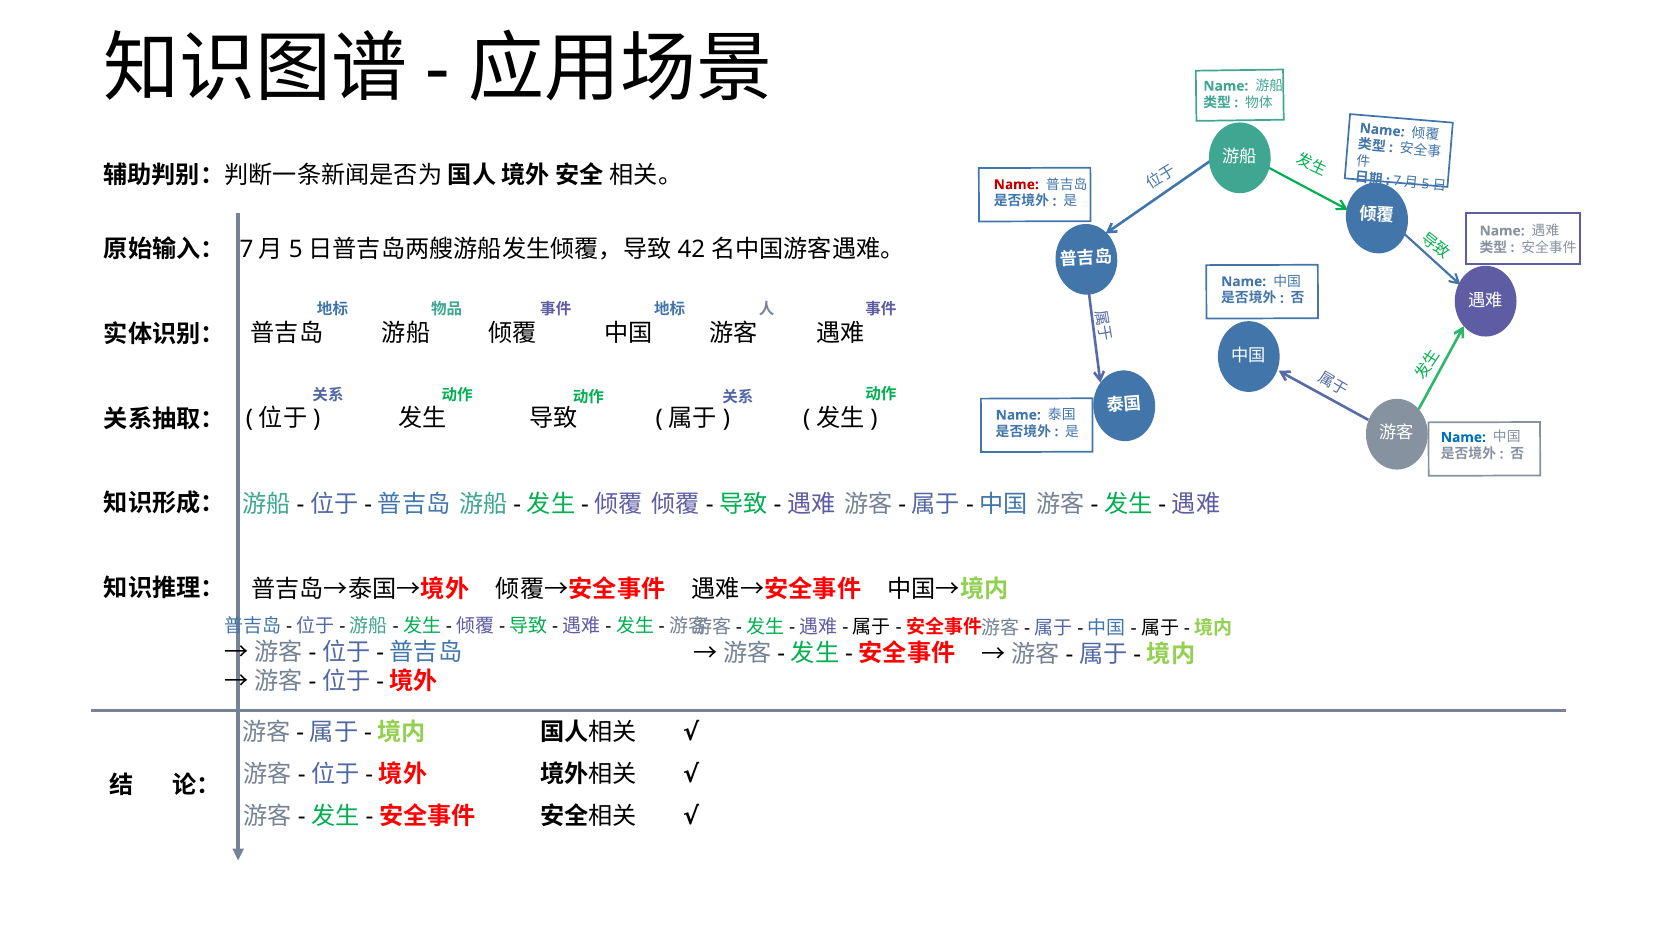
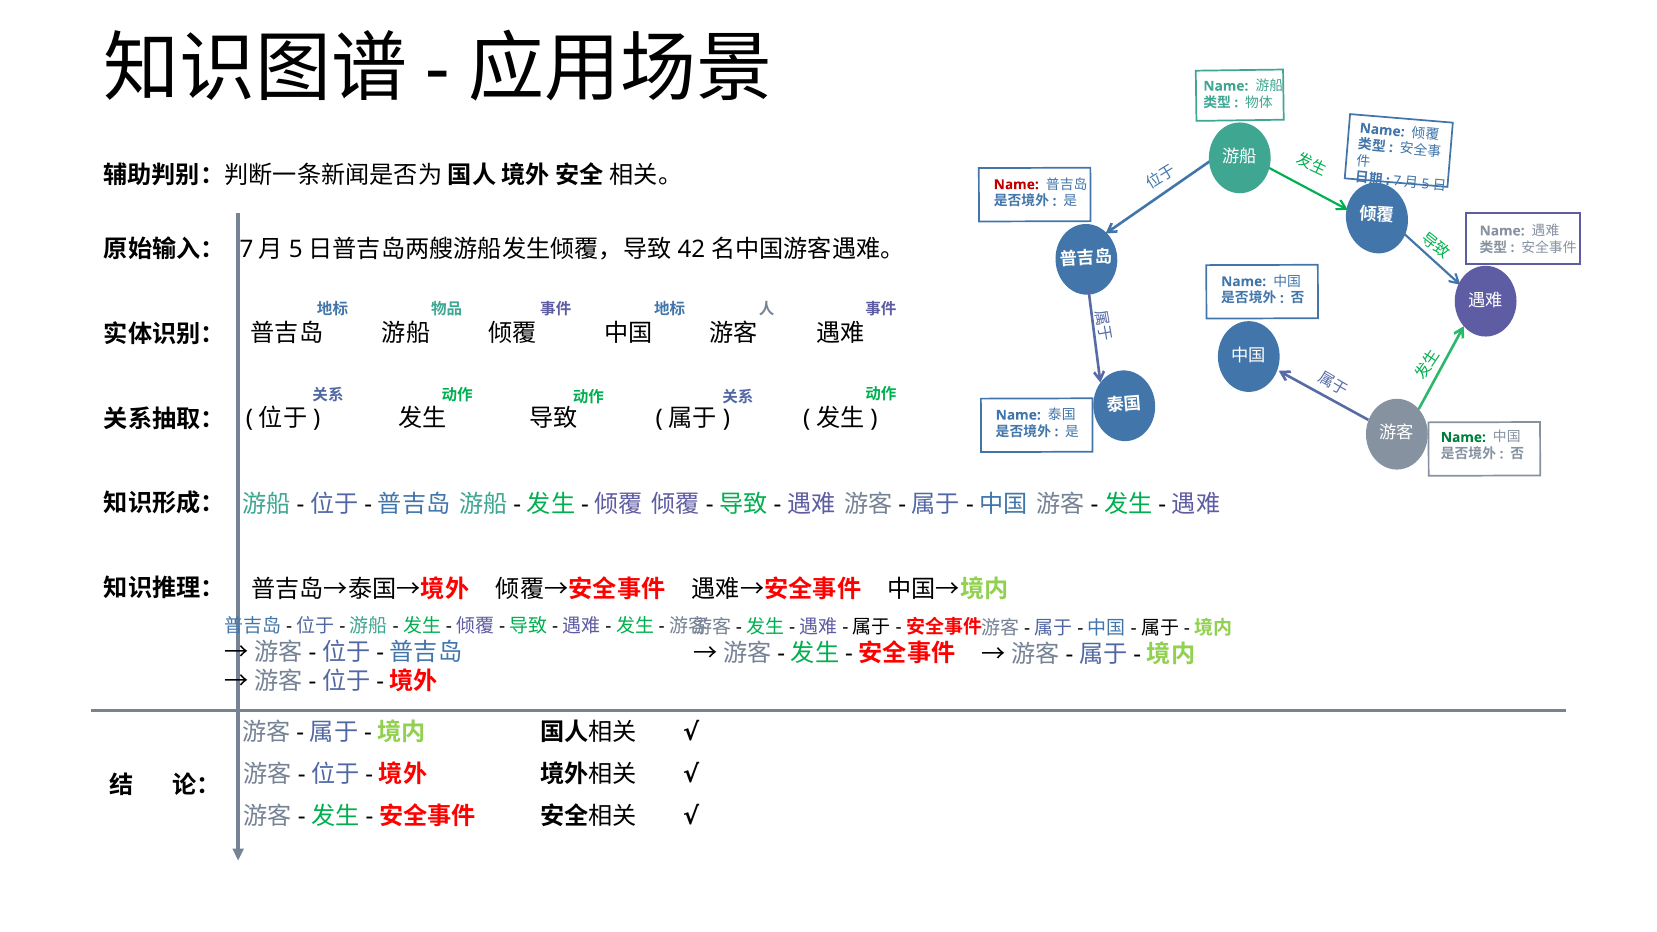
Name colour: blue -> green (1463, 437)
